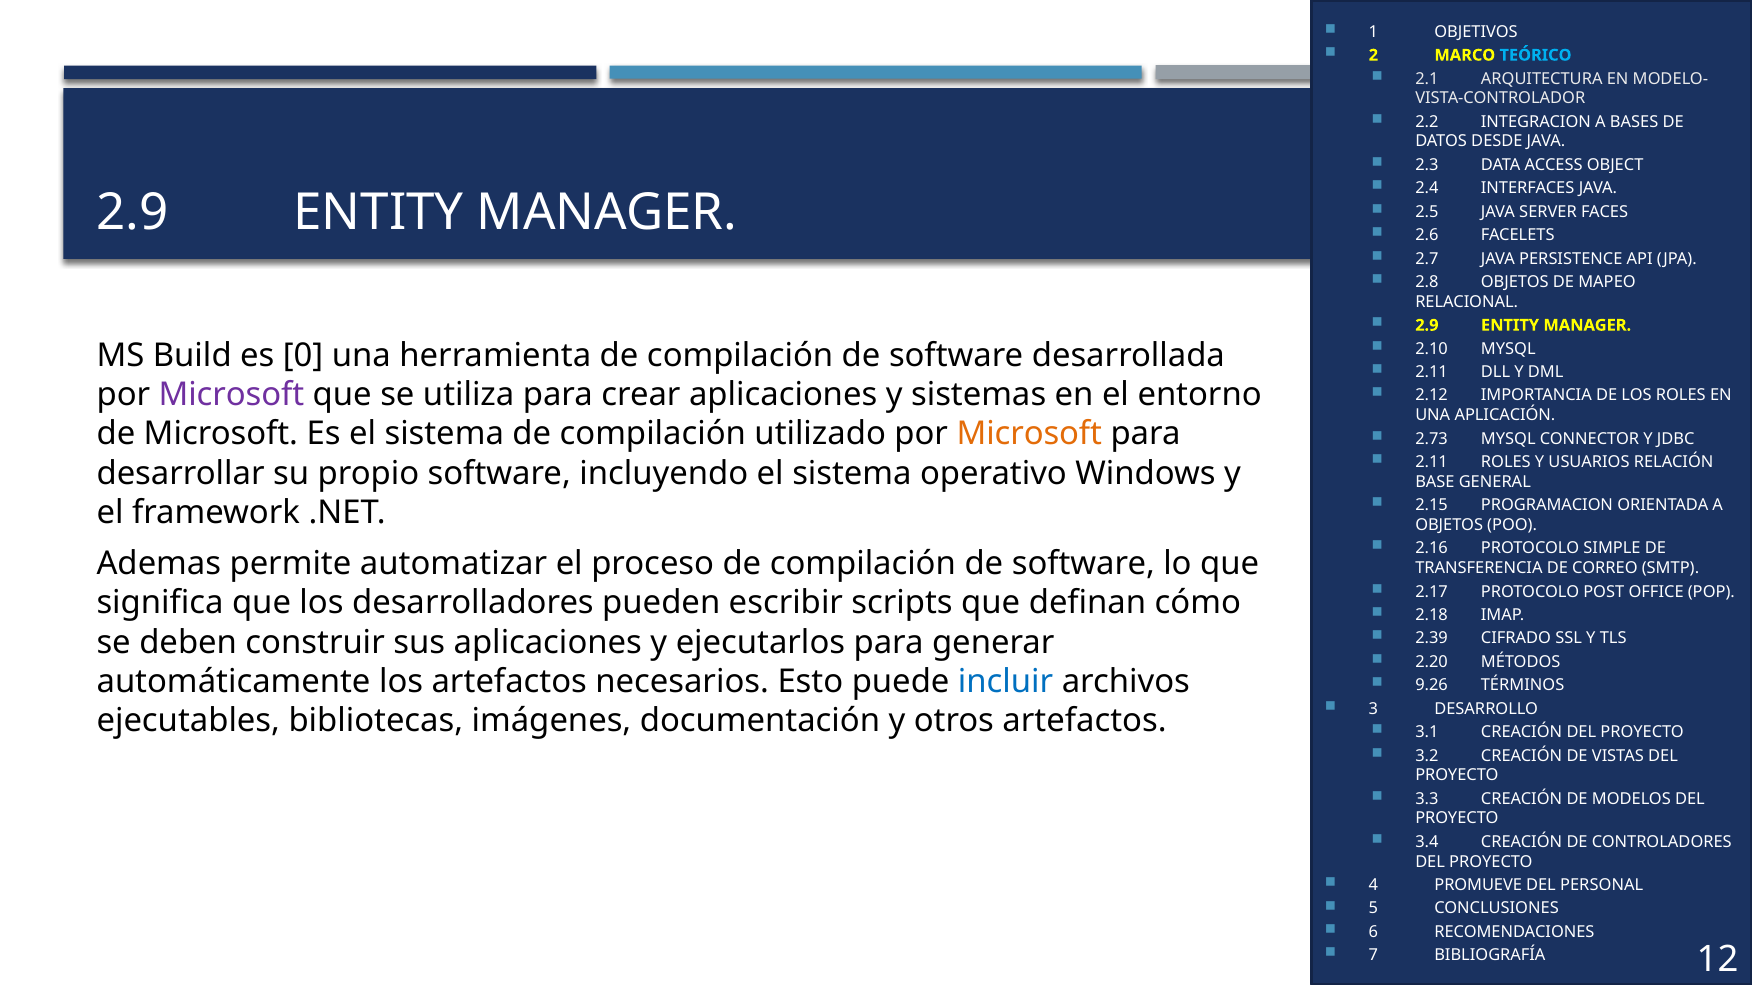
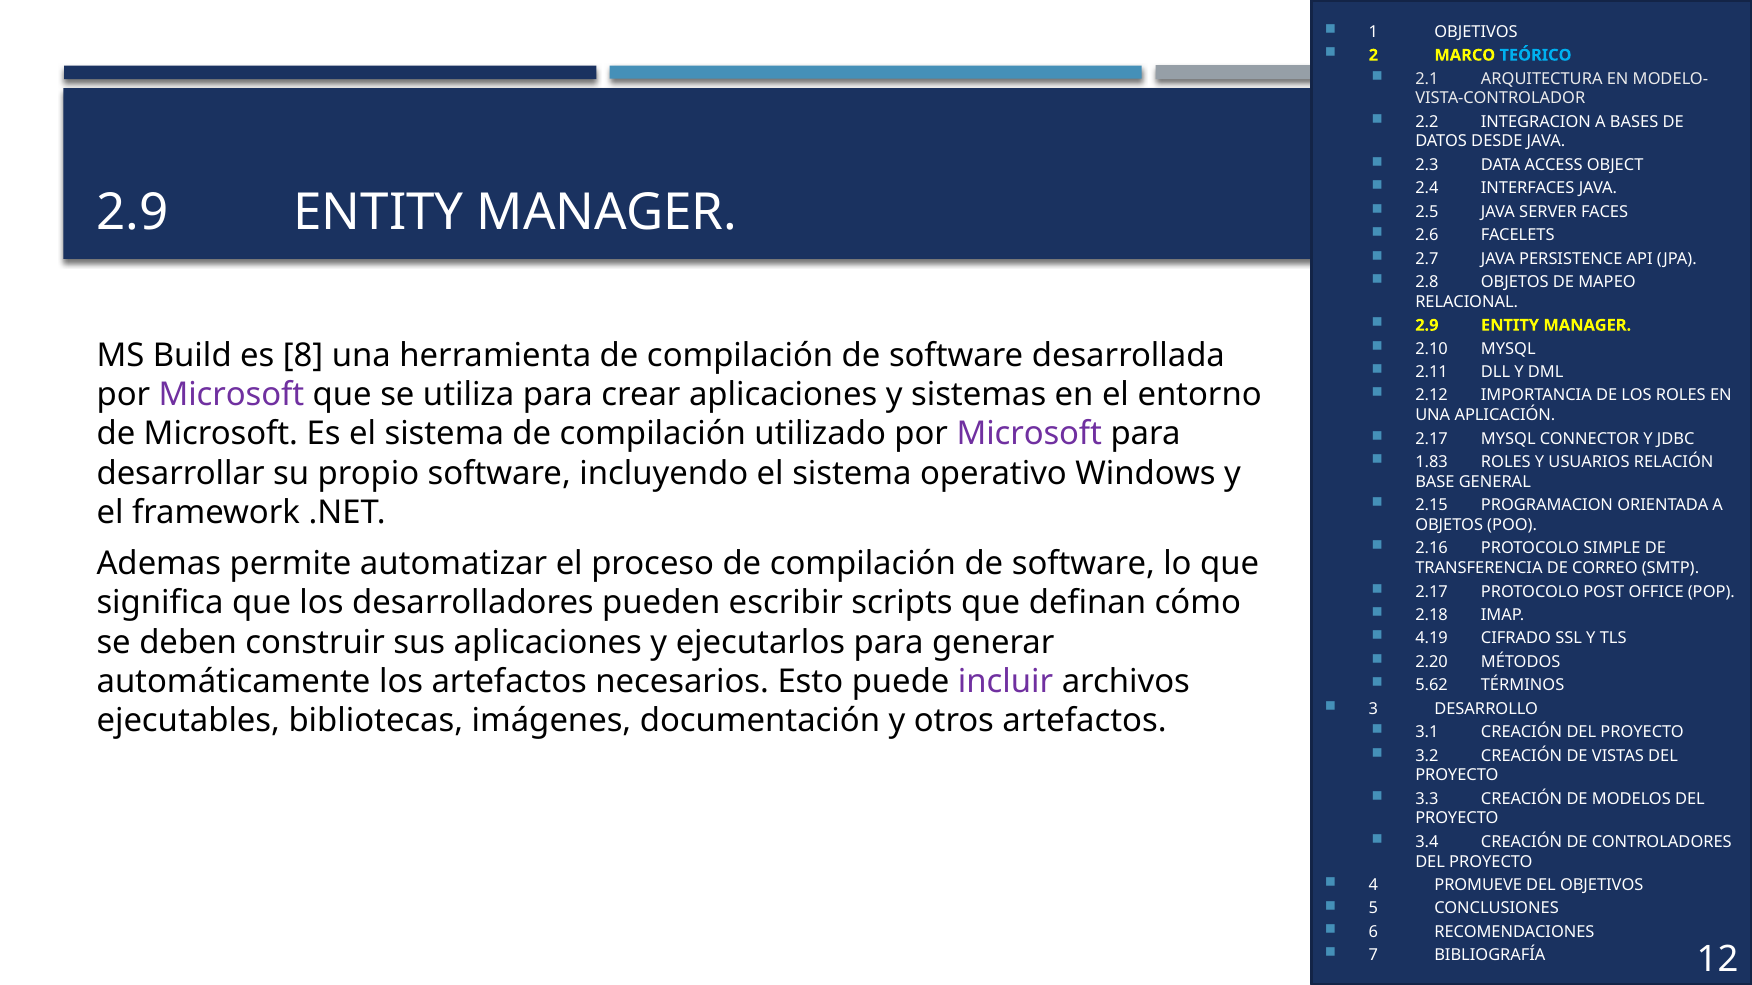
0: 0 -> 8 (303, 355)
Microsoft colour: orange -> purple (1029, 434)
2.73: 2.73 -> 2.17 (1432, 439)
2.11: 2.11 -> 1.83 (1432, 462)
2.39: 2.39 -> 4.19 (1432, 639)
incluir colour: blue -> purple (1006, 682)
9.26: 9.26 -> 5.62 (1432, 686)
DEL PERSONAL: PERSONAL -> OBJETIVOS (1602, 886)
